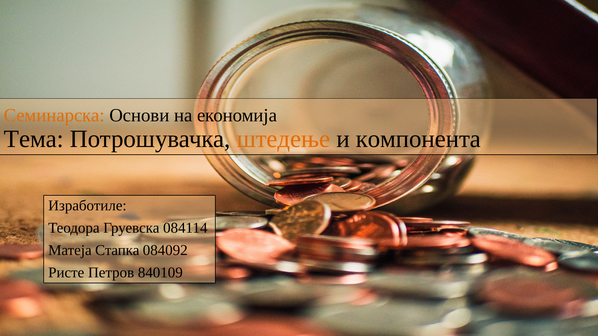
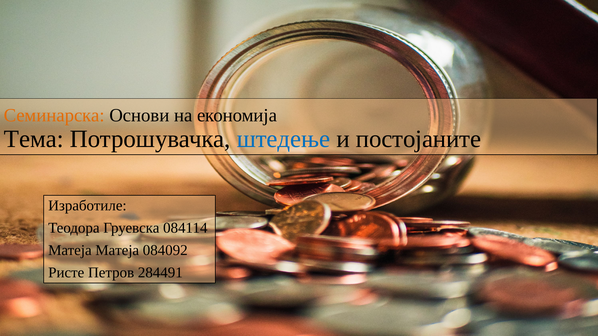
штедење colour: orange -> blue (283, 139)
компонента: компонента -> постојаните (418, 139)
Матеја Стапка: Стапка -> Матеја (117, 250)
840109: 840109 -> 284491 (160, 273)
